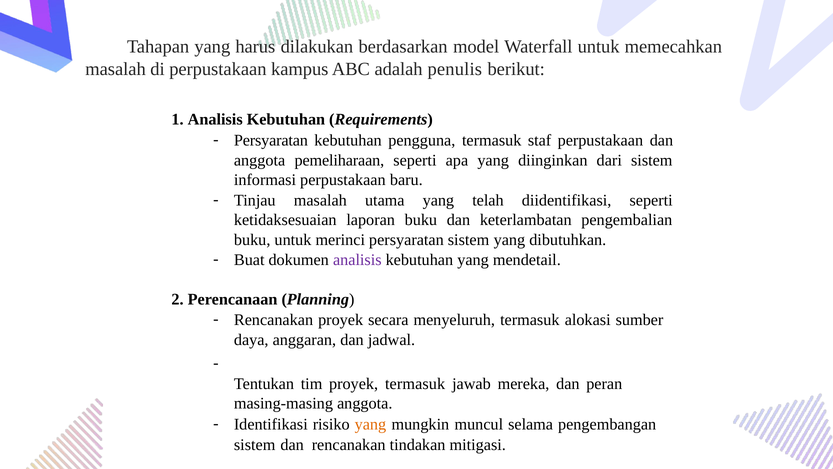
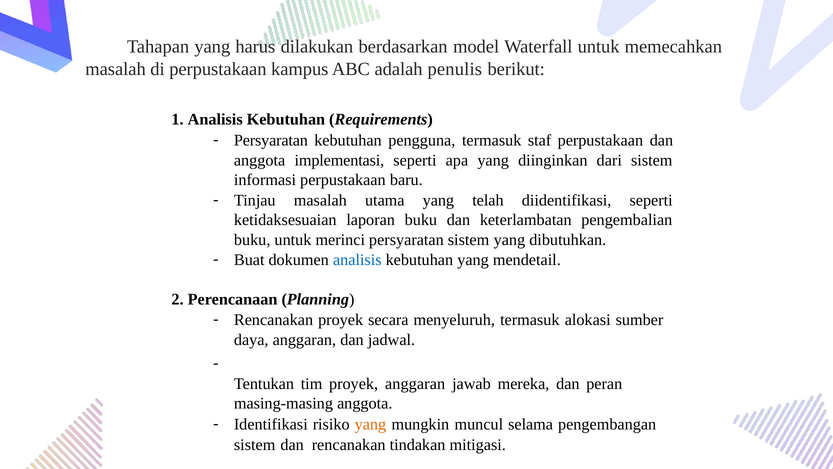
pemeliharaan: pemeliharaan -> implementasi (339, 160)
analisis colour: purple -> blue (357, 260)
proyek termasuk: termasuk -> anggaran (415, 383)
